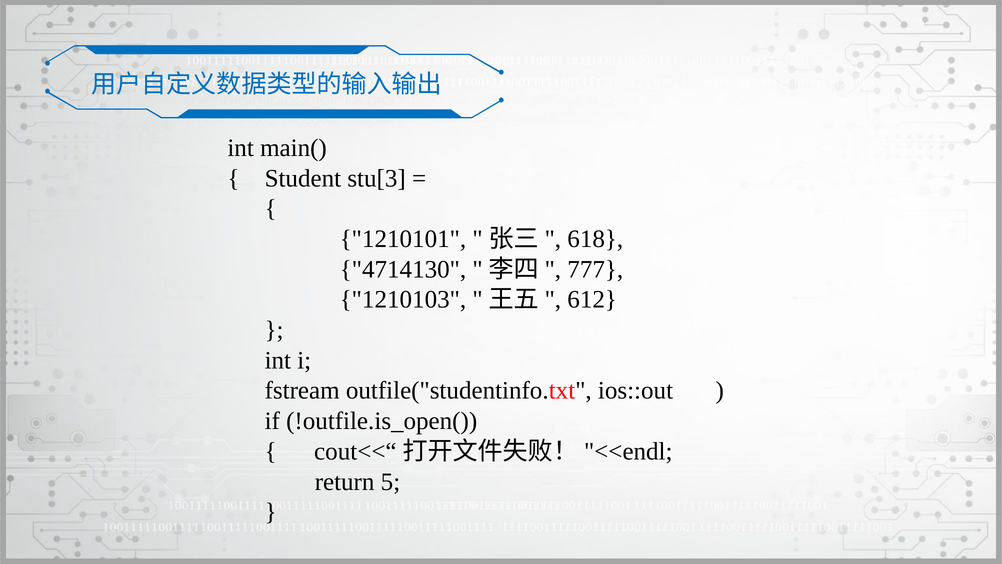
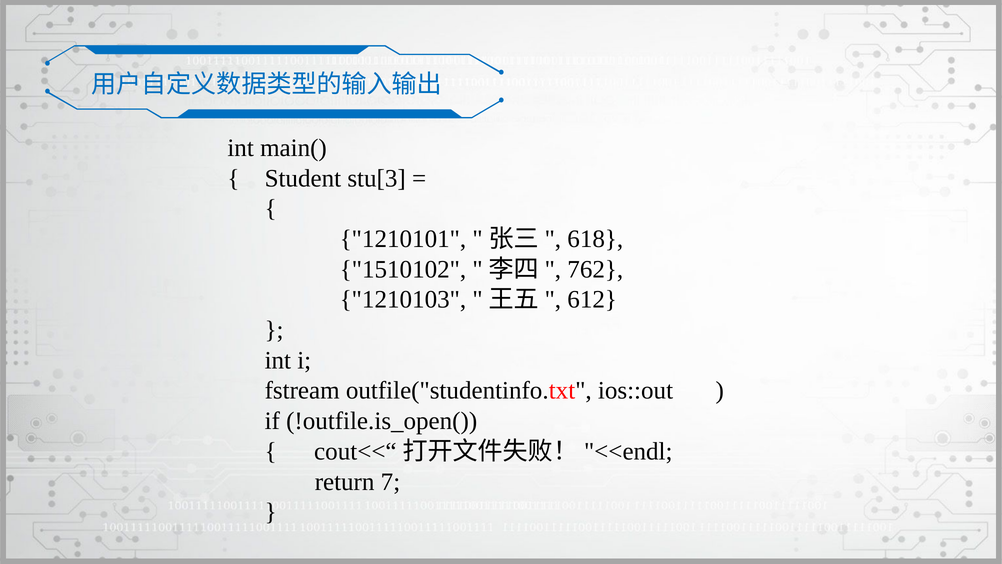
4714130: 4714130 -> 1510102 (403, 269)
777: 777 -> 762 (595, 269)
5: 5 -> 7 (390, 481)
